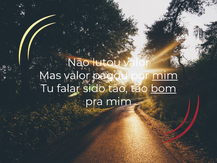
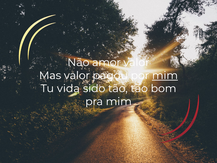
lutou: lutou -> amor (106, 62)
falar: falar -> vida (68, 88)
bom underline: present -> none (164, 88)
